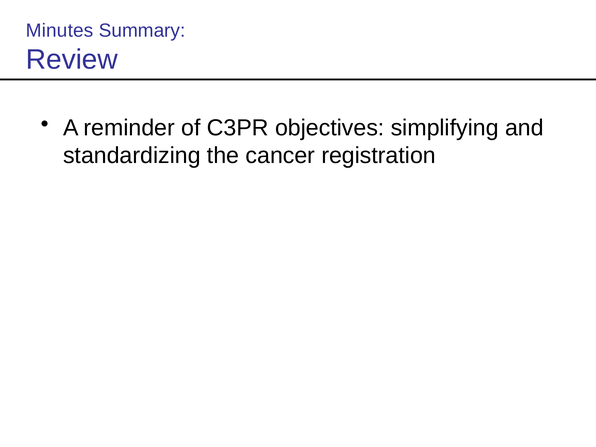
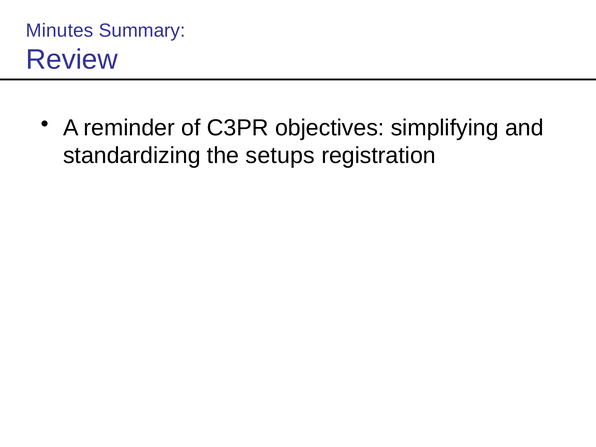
cancer: cancer -> setups (280, 156)
